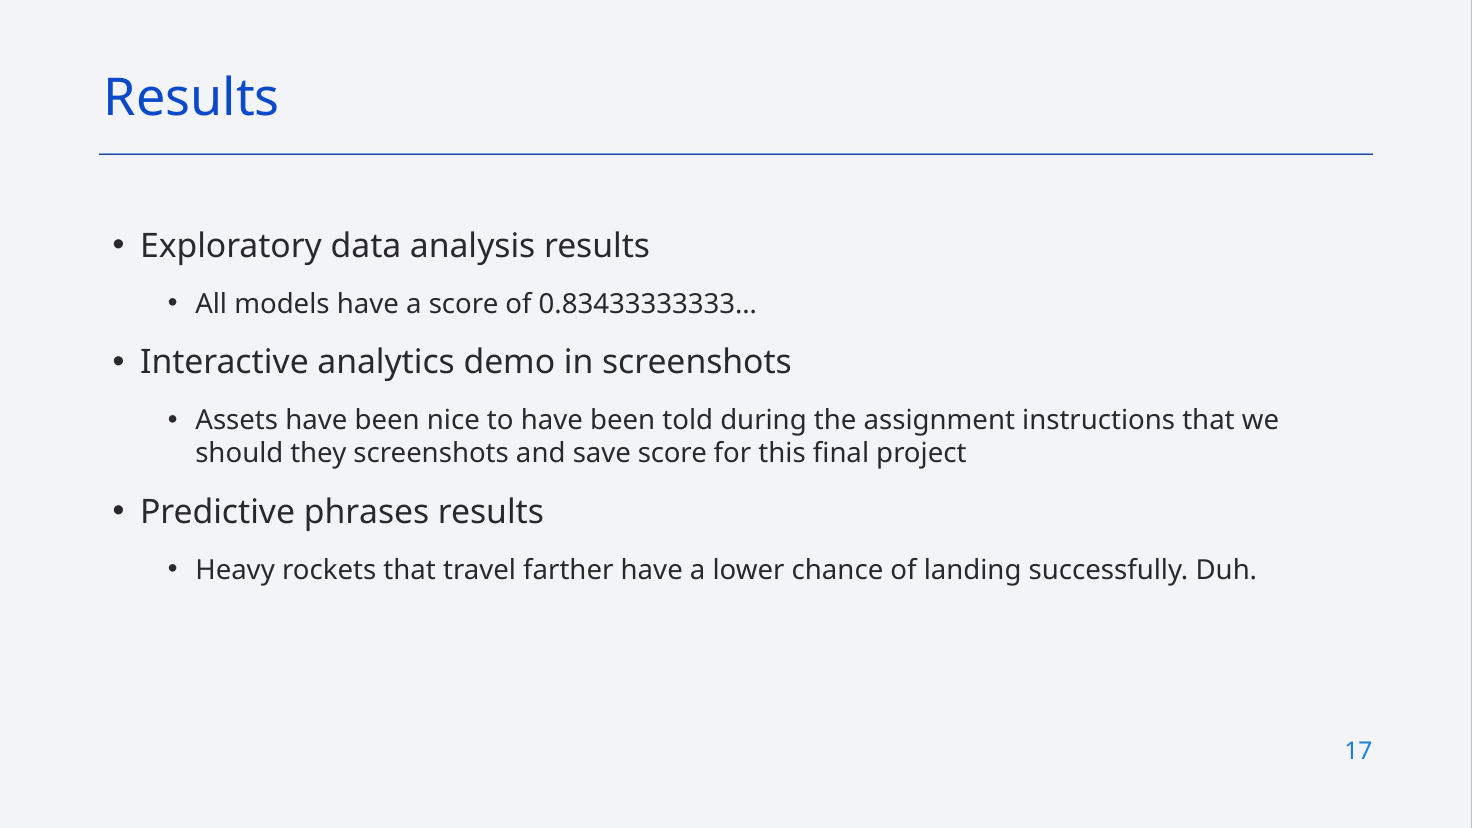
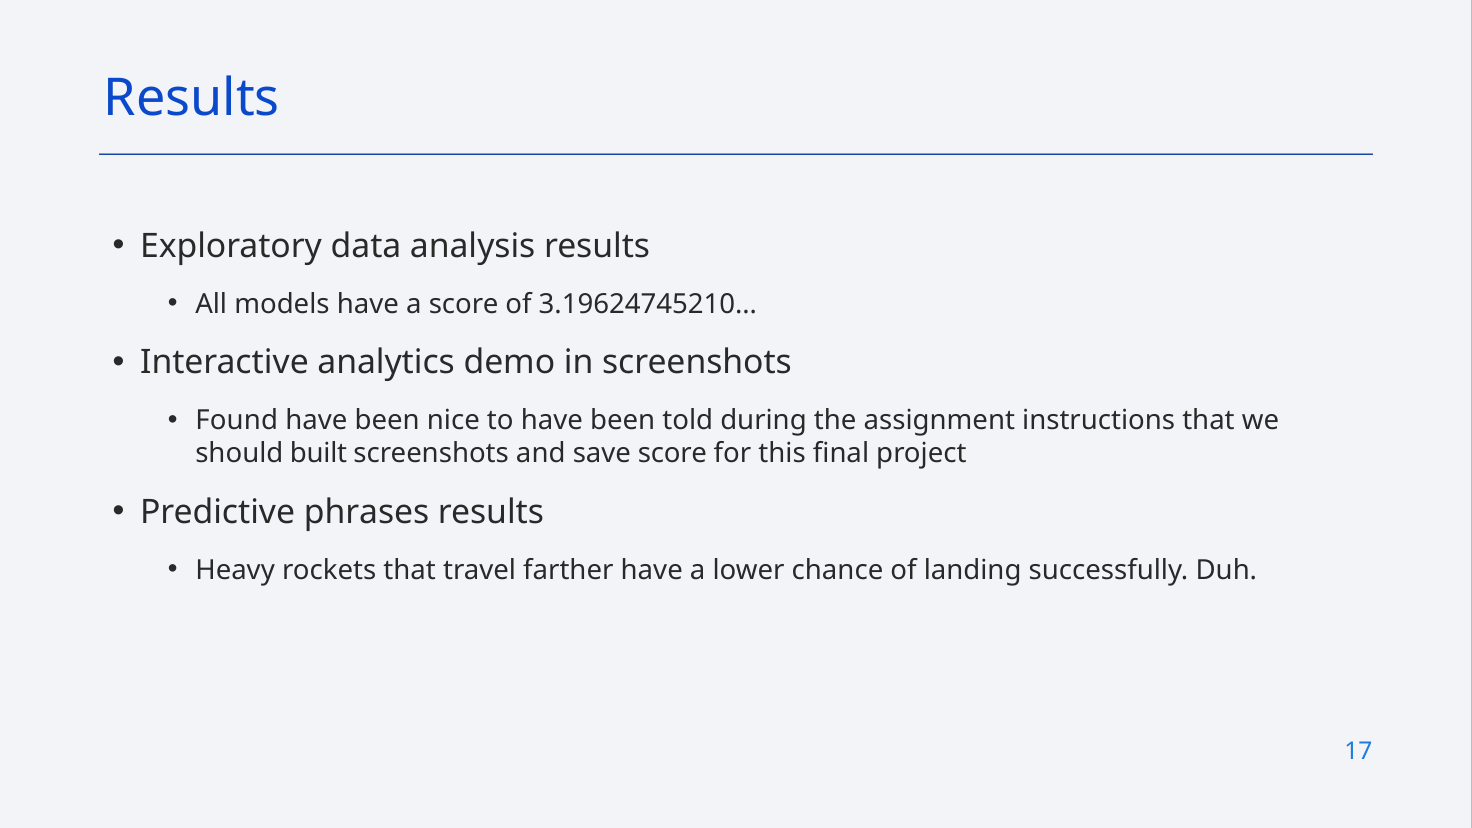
0.83433333333…: 0.83433333333… -> 3.19624745210… (648, 304)
Assets: Assets -> Found (237, 421)
they: they -> built (319, 454)
